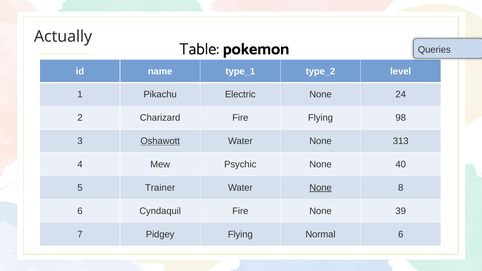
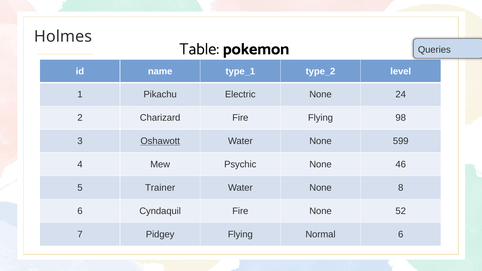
Actually: Actually -> Holmes (63, 37)
313: 313 -> 599 (401, 141)
40: 40 -> 46 (401, 164)
None underline: present -> none (321, 188)
39: 39 -> 52 (401, 211)
